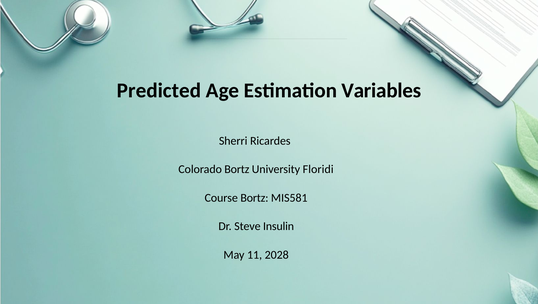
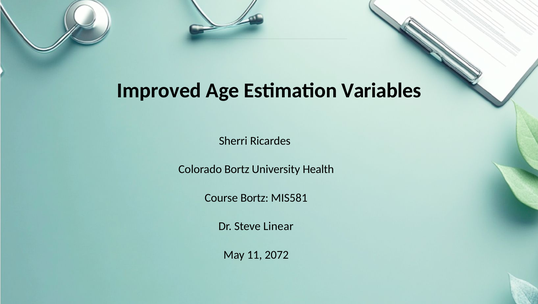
Predicted: Predicted -> Improved (159, 91)
Floridi: Floridi -> Health (318, 169)
Insulin: Insulin -> Linear (278, 226)
2028: 2028 -> 2072 (277, 254)
